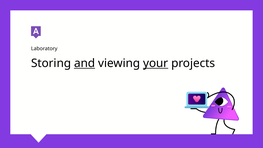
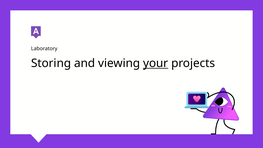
and underline: present -> none (85, 63)
